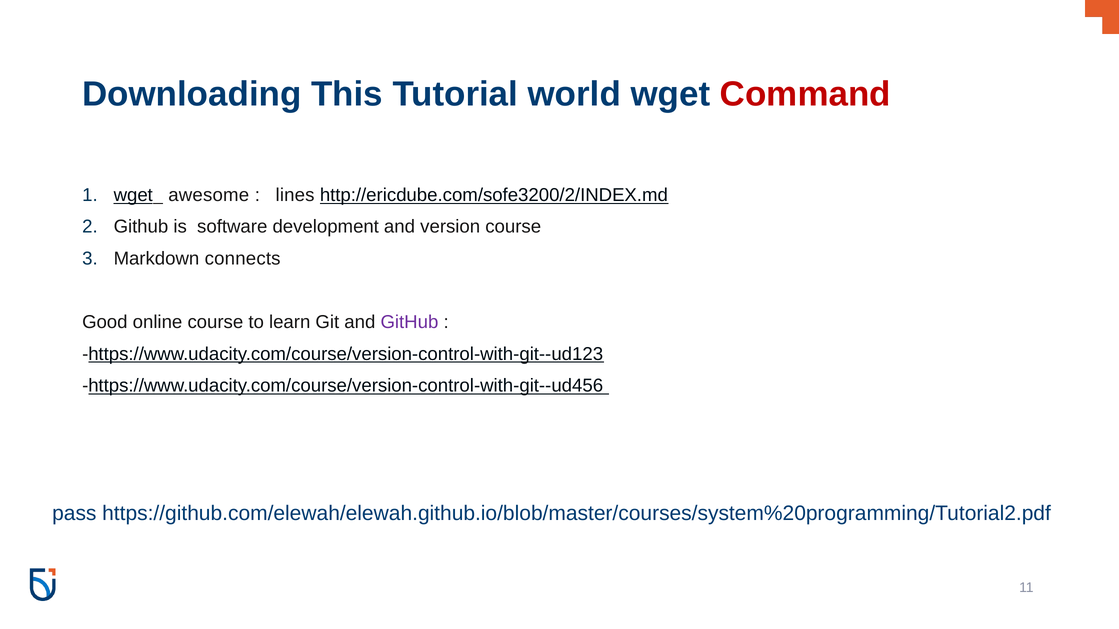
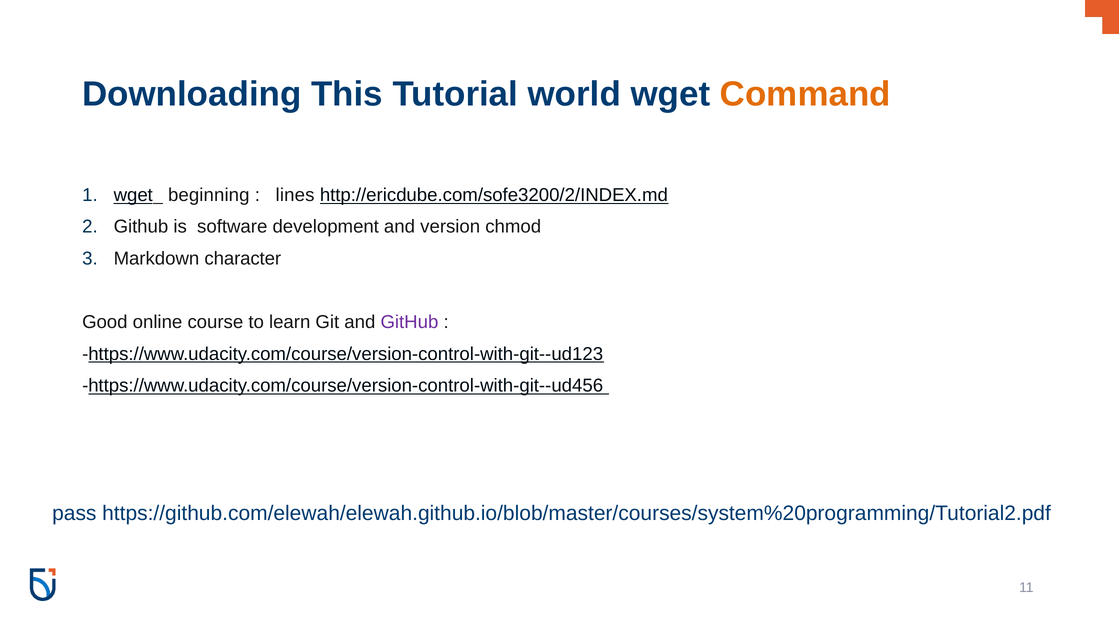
Command colour: red -> orange (805, 94)
awesome: awesome -> beginning (209, 195)
version course: course -> chmod (513, 227)
connects: connects -> character (243, 259)
